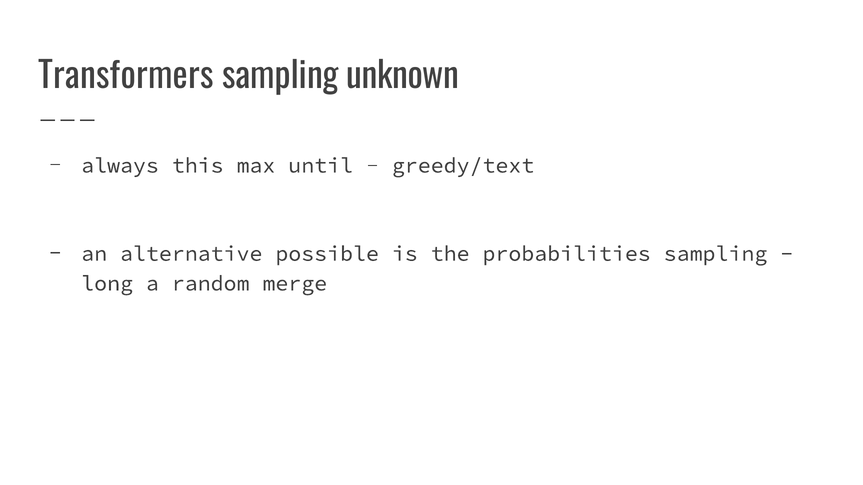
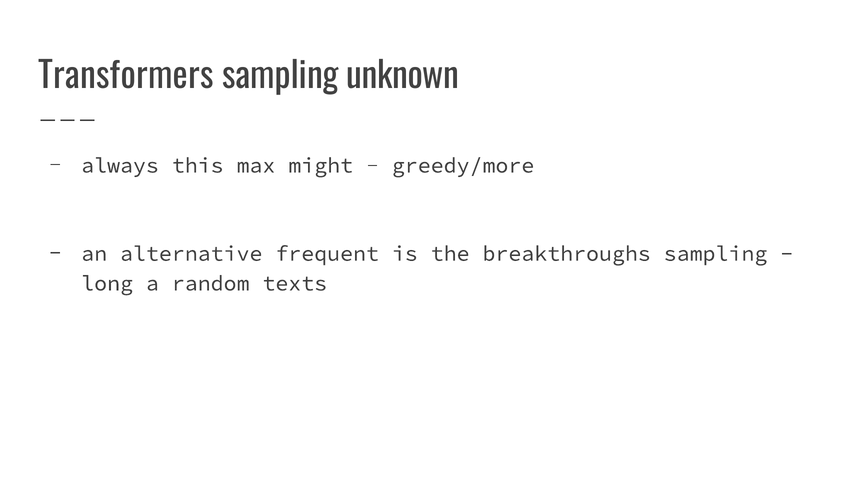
until: until -> might (321, 166)
greedy/text: greedy/text -> greedy/more (463, 166)
possible: possible -> frequent (327, 254)
probabilities: probabilities -> breakthroughs (567, 254)
merge: merge -> texts (295, 284)
